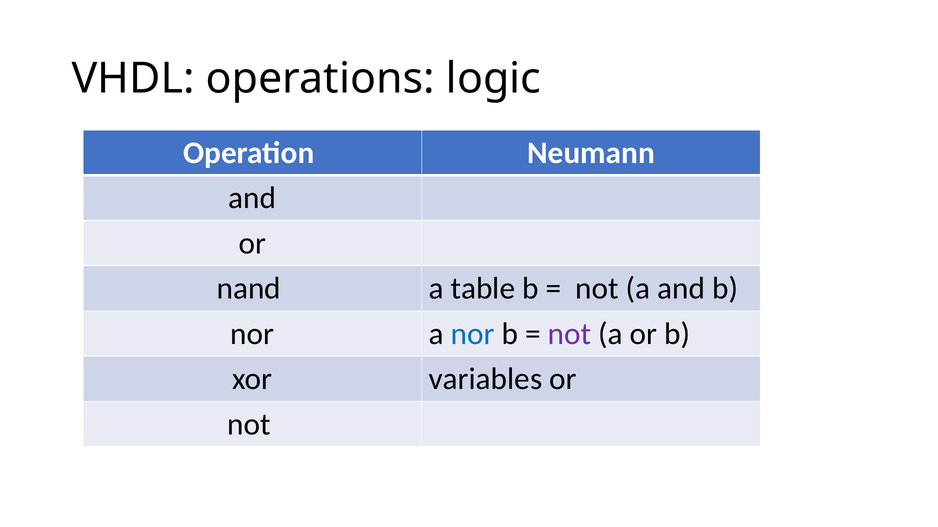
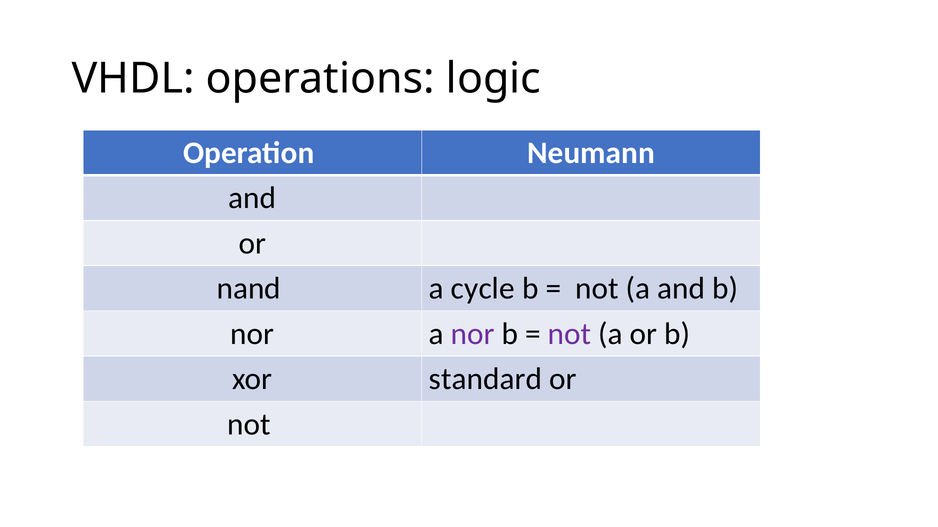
table: table -> cycle (483, 289)
nor colour: blue -> purple (473, 334)
variables: variables -> standard (485, 379)
